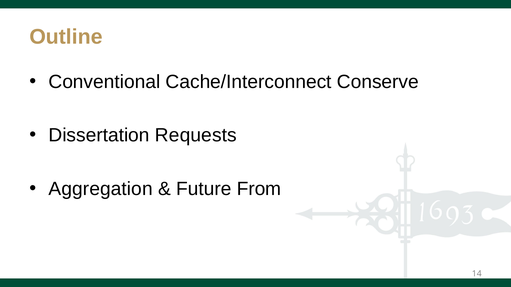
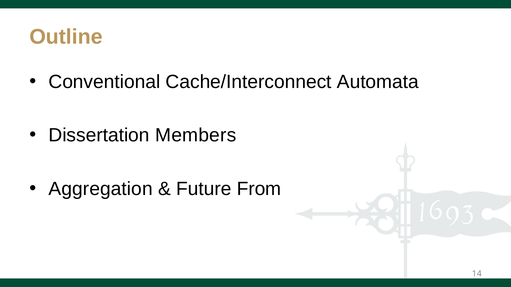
Conserve: Conserve -> Automata (378, 82)
Requests: Requests -> Members (196, 135)
